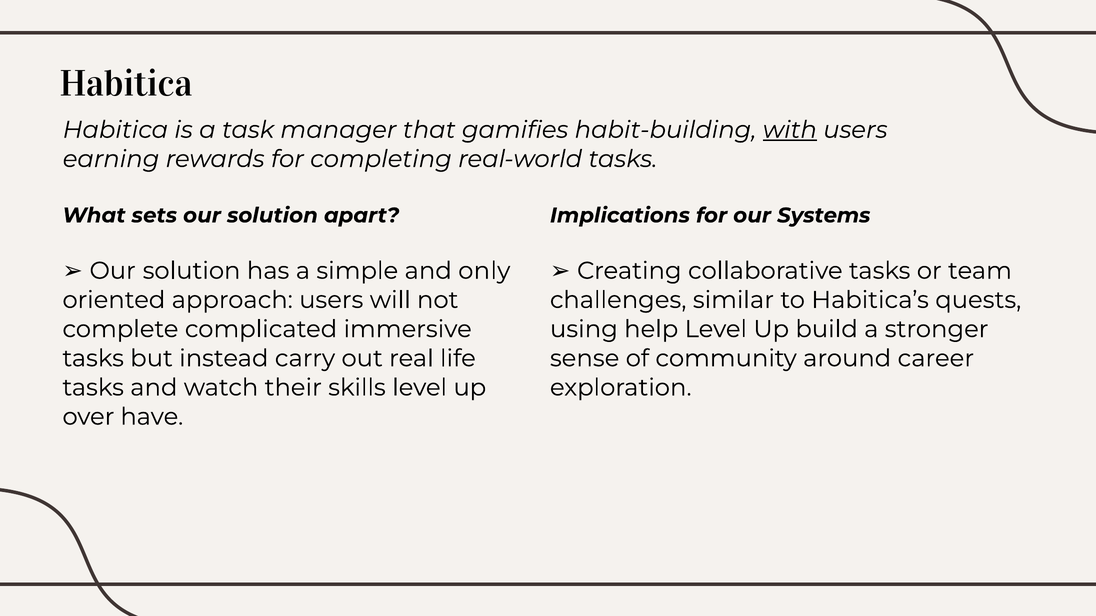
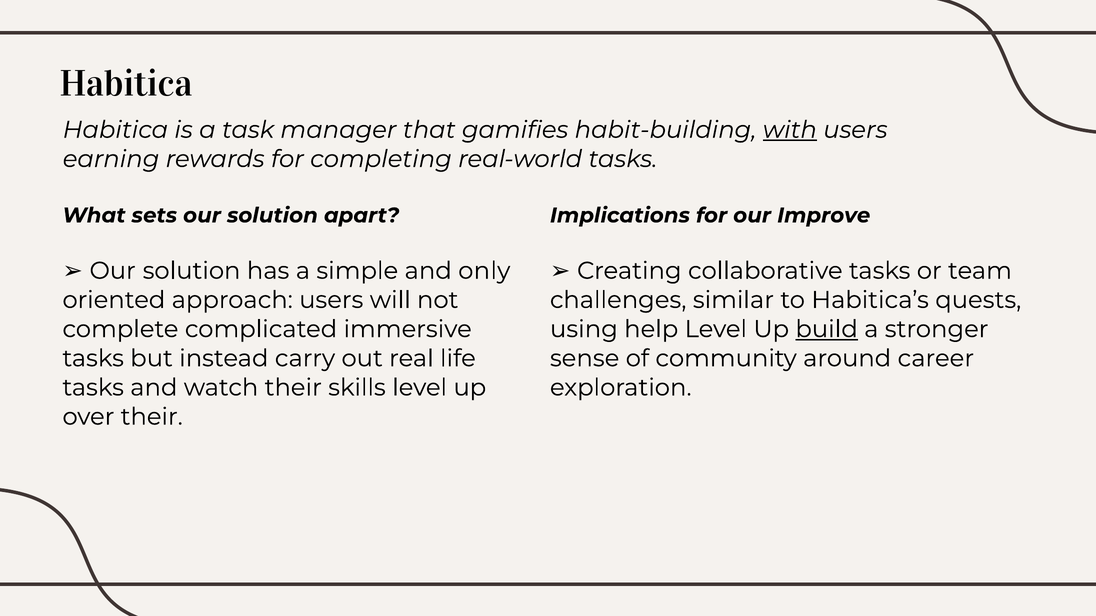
Systems: Systems -> Improve (824, 216)
build underline: none -> present (827, 329)
over have: have -> their (152, 417)
